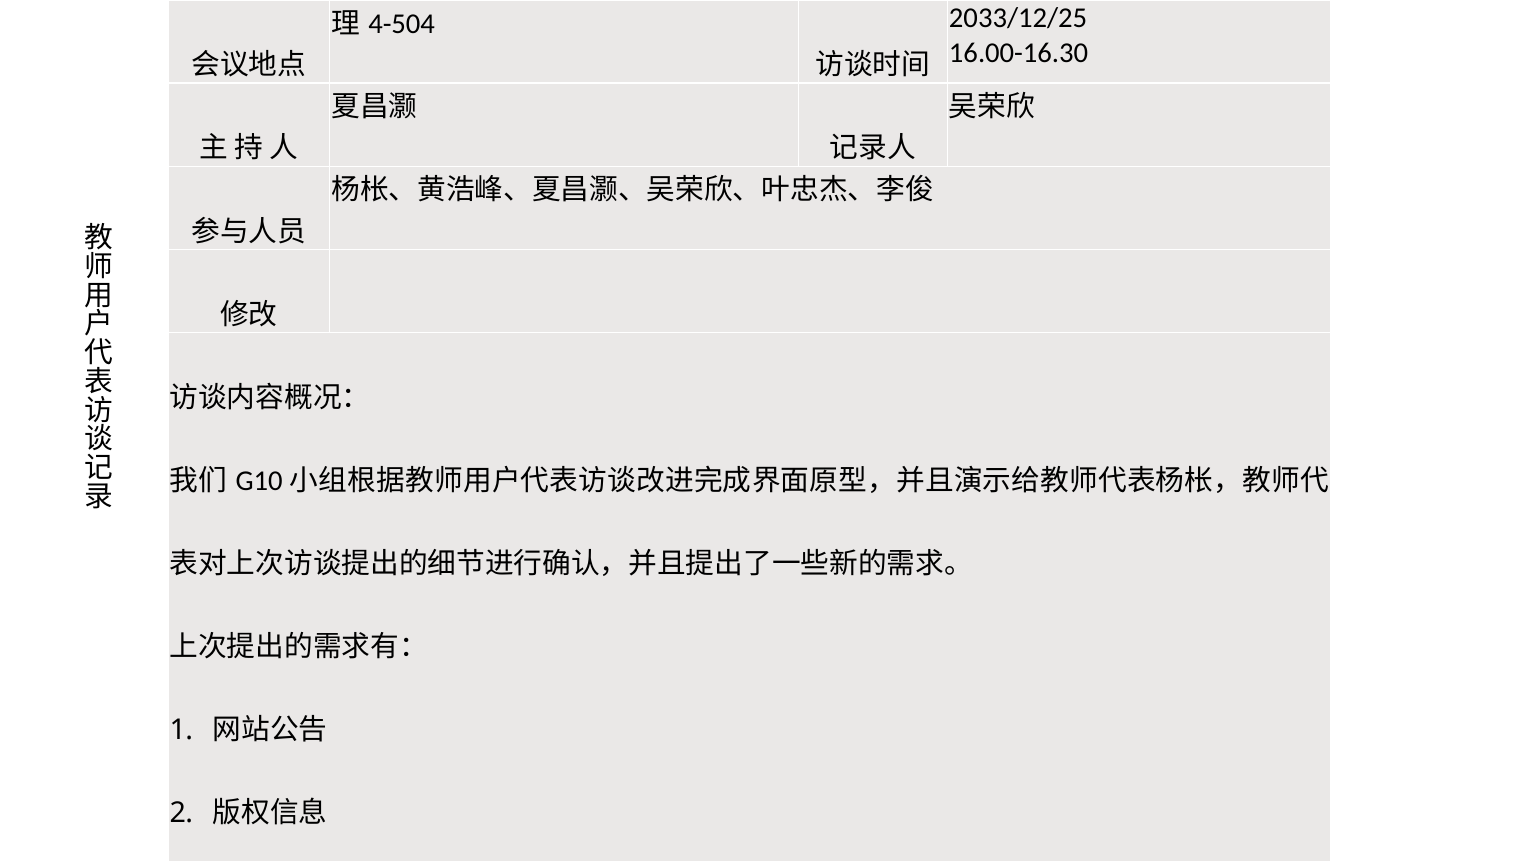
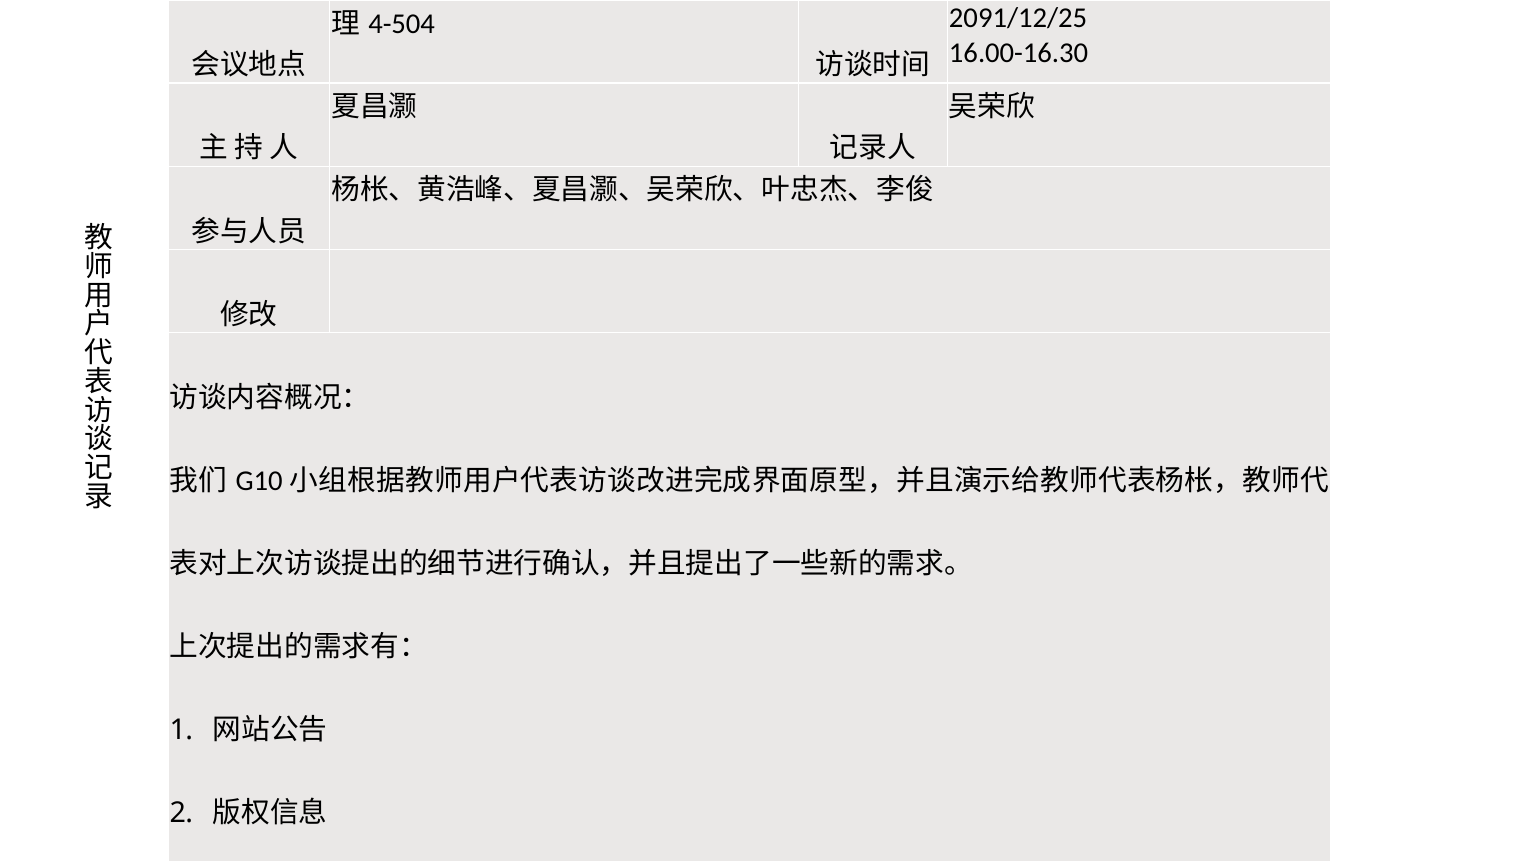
2033/12/25: 2033/12/25 -> 2091/12/25 (1018, 18)
